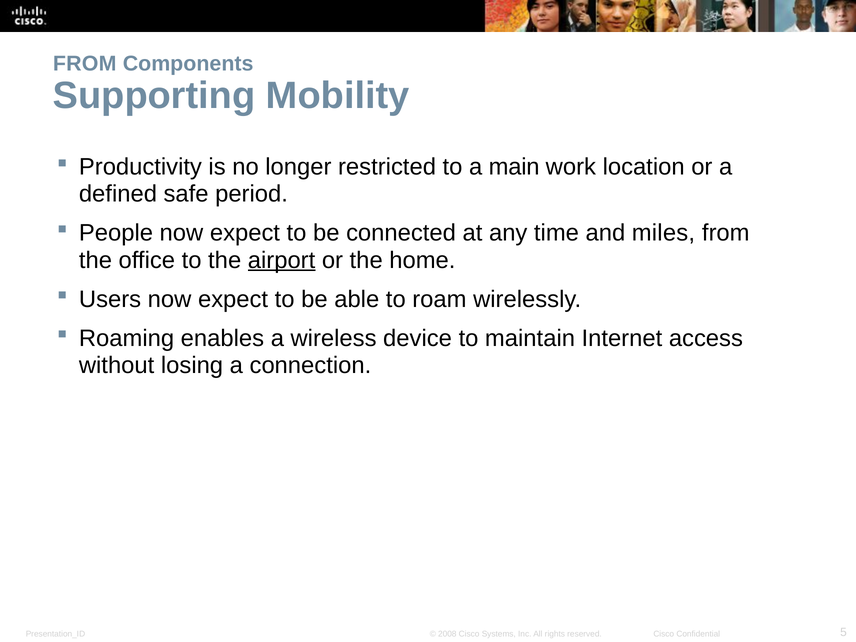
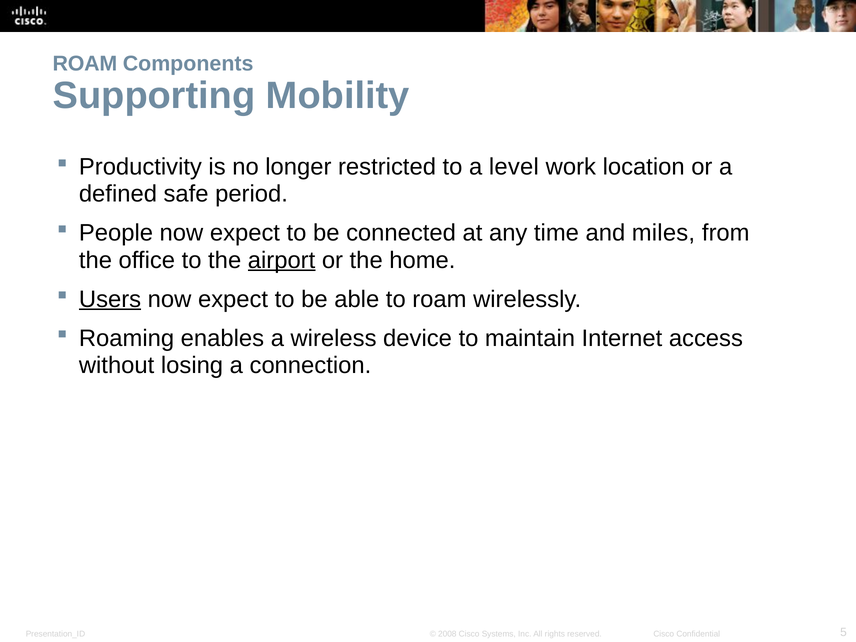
FROM: FROM -> ROAM (85, 64)
main: main -> level (514, 167)
Users underline: none -> present (110, 299)
